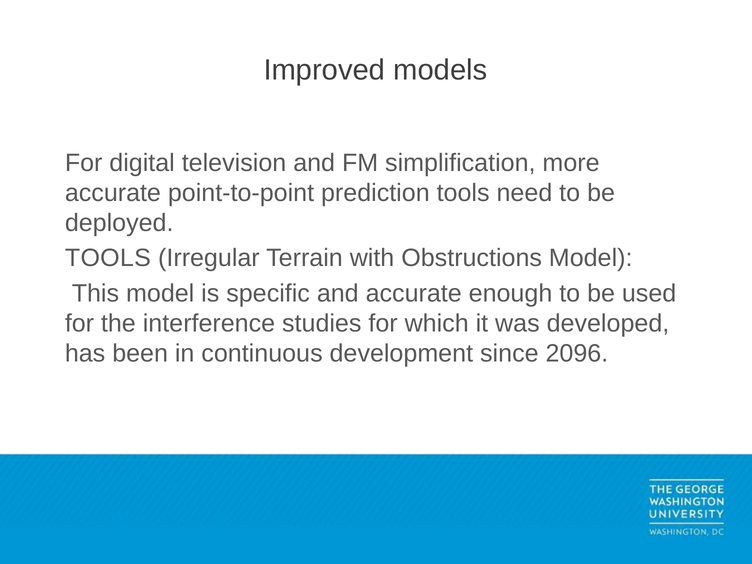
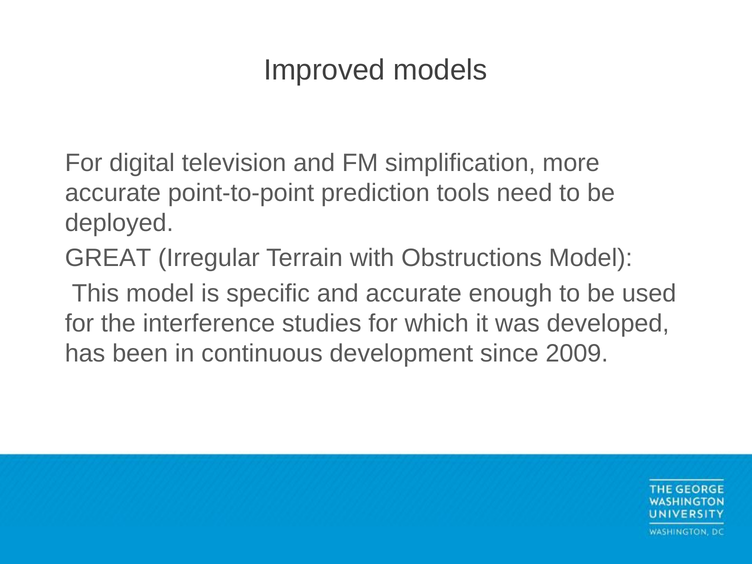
TOOLS: TOOLS -> GREAT (108, 258)
2096: 2096 -> 2009 (577, 353)
